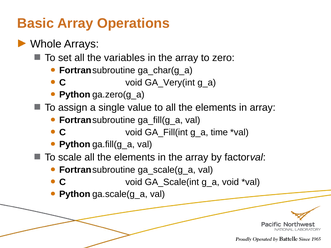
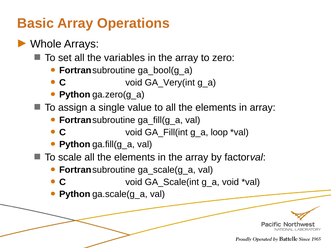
ga_char(g_a: ga_char(g_a -> ga_bool(g_a (165, 70)
time: time -> loop (219, 132)
